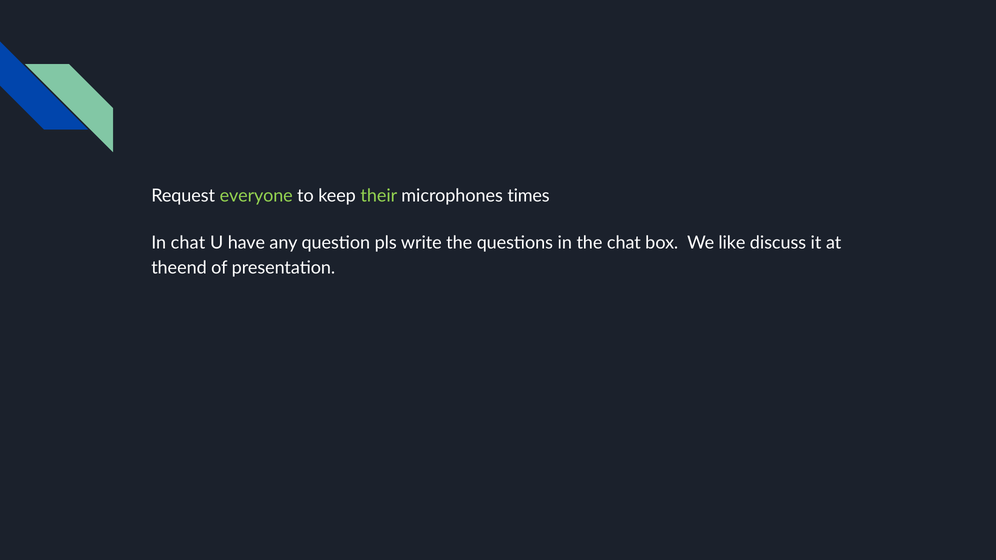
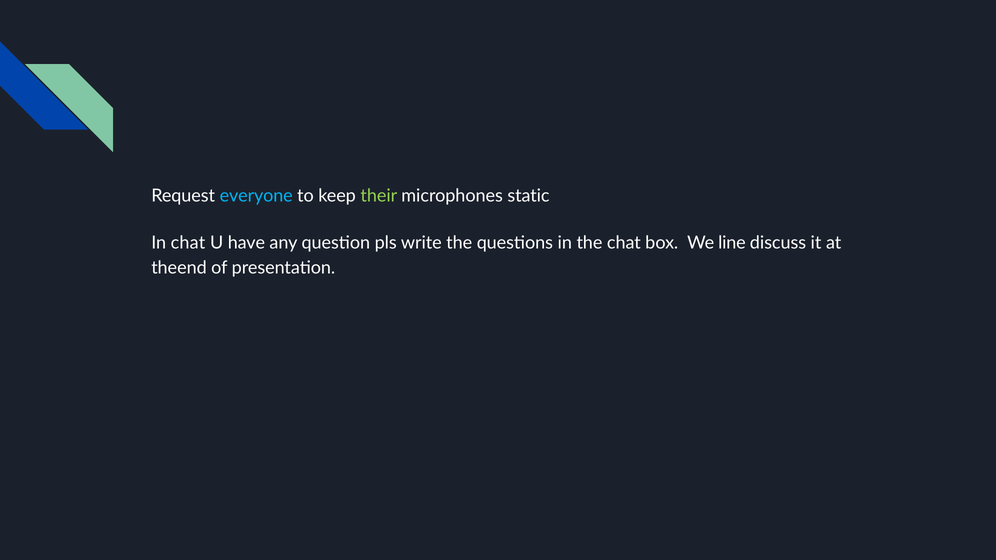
everyone colour: light green -> light blue (256, 196)
times: times -> static (528, 196)
like: like -> line (732, 243)
